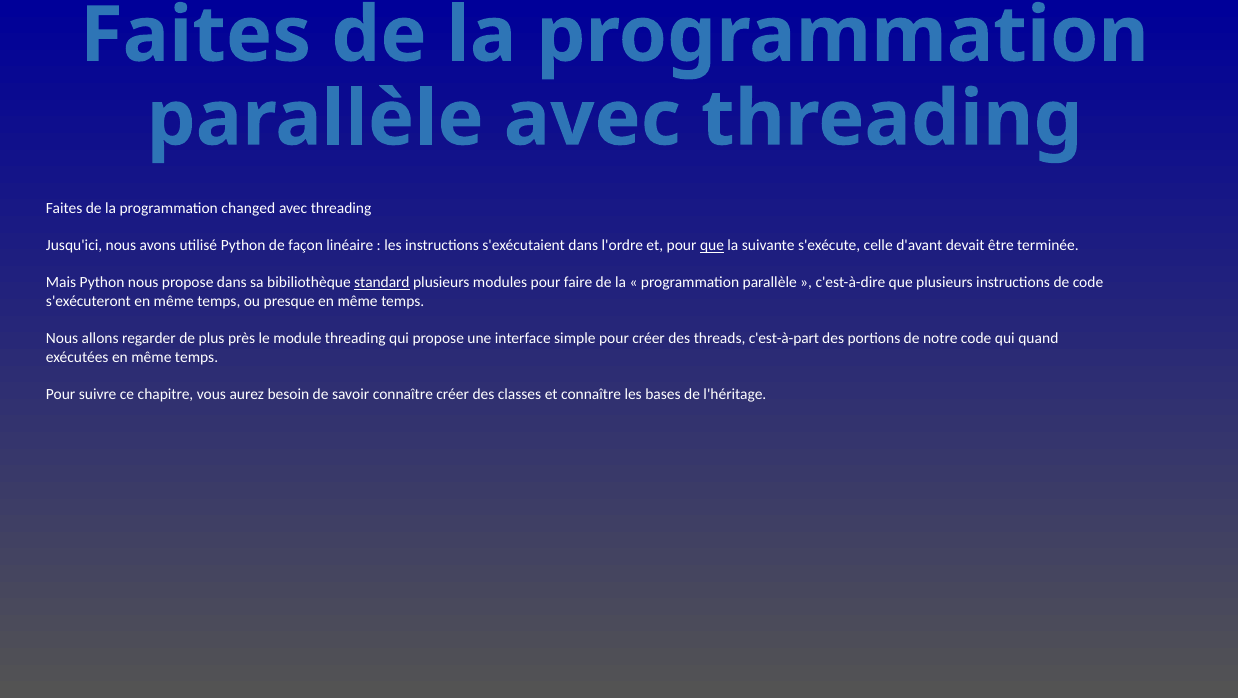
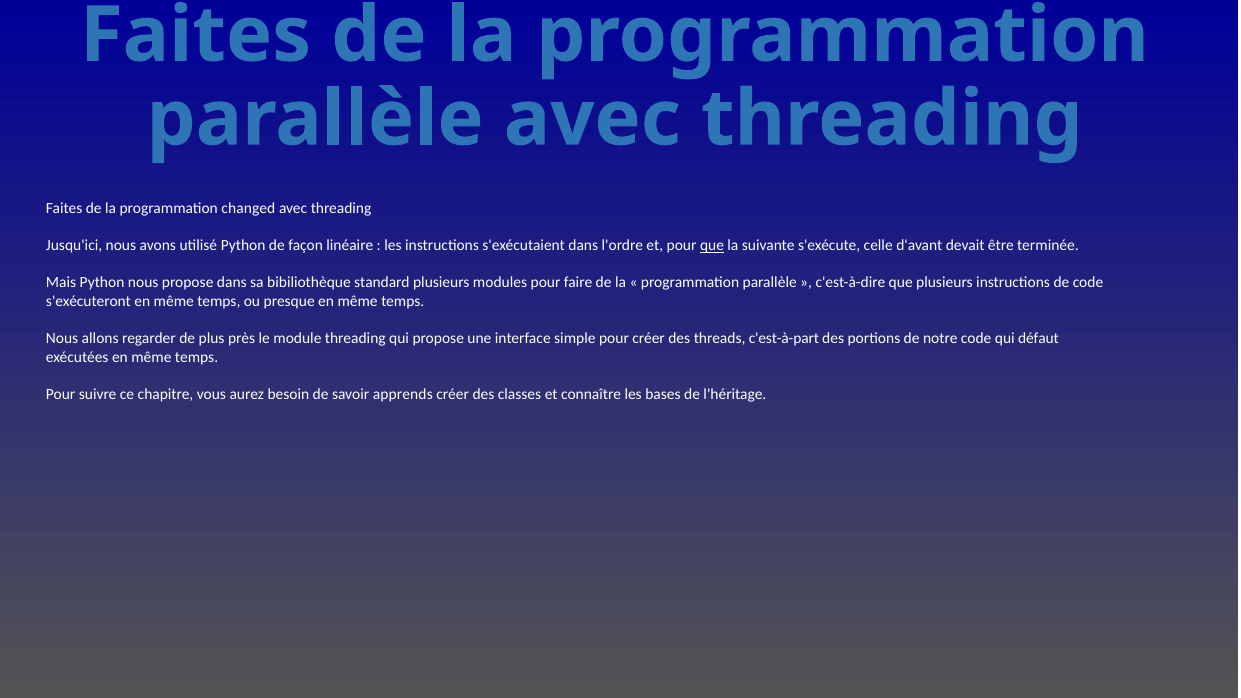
standard underline: present -> none (382, 283)
quand: quand -> défaut (1038, 339)
savoir connaître: connaître -> apprends (403, 394)
